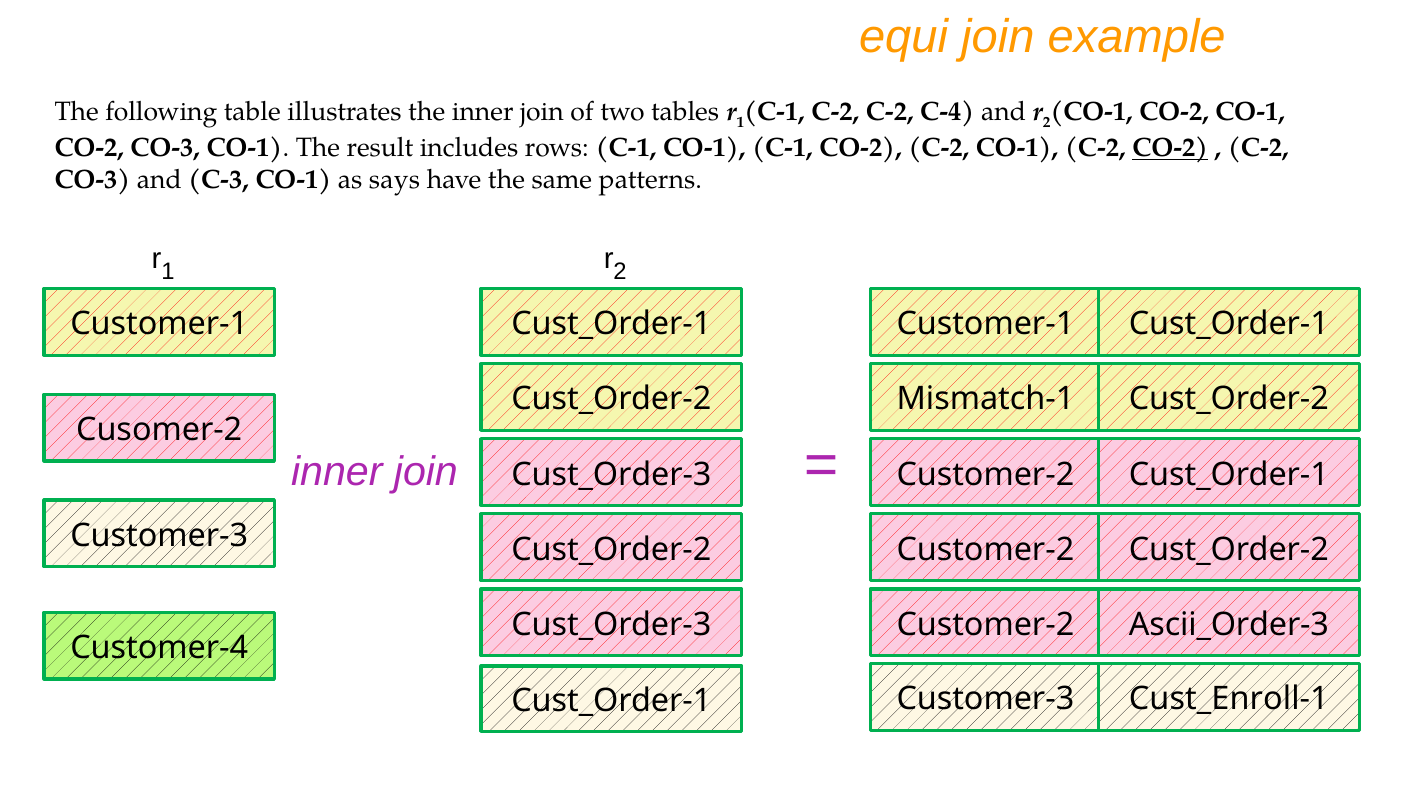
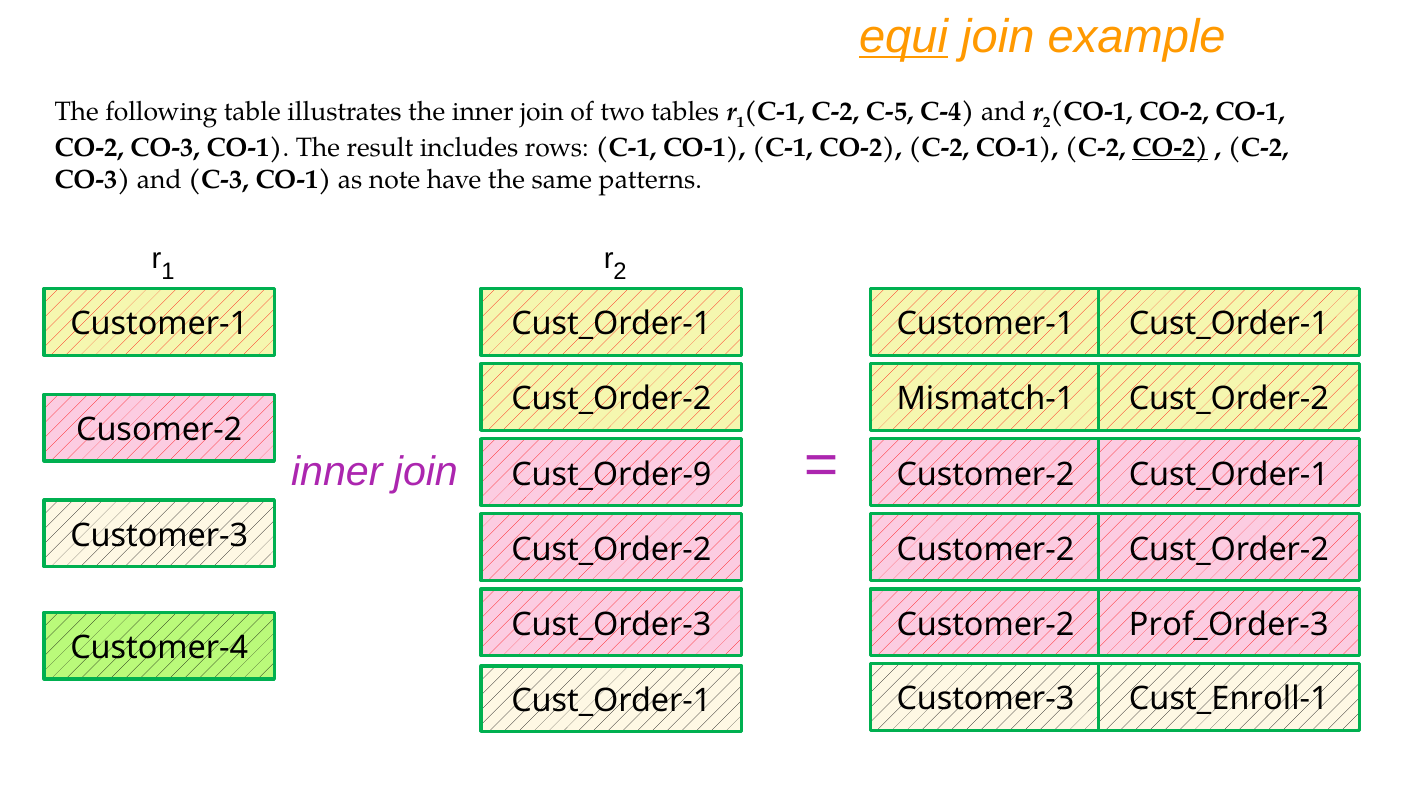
equi underline: none -> present (904, 37)
C-2 C-2: C-2 -> C-5 (890, 112)
says: says -> note (395, 180)
Cust_Order-3: Cust_Order-3 -> Cust_Order-9 (611, 474)
Ascii_Order-3: Ascii_Order-3 -> Prof_Order-3 (1229, 624)
